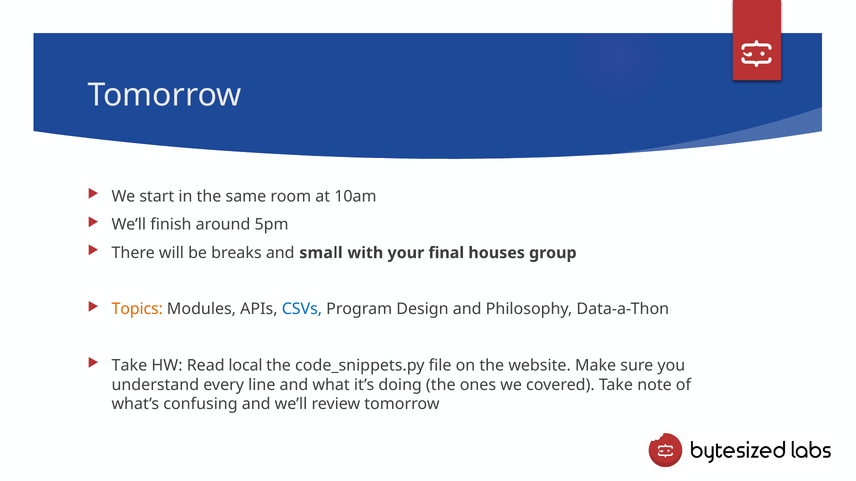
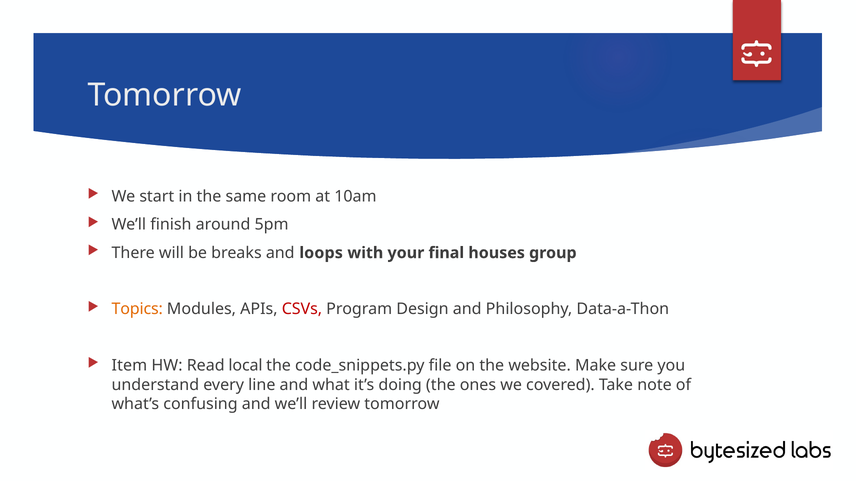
small: small -> loops (321, 253)
CSVs colour: blue -> red (302, 309)
Take: Take -> Item (129, 366)
